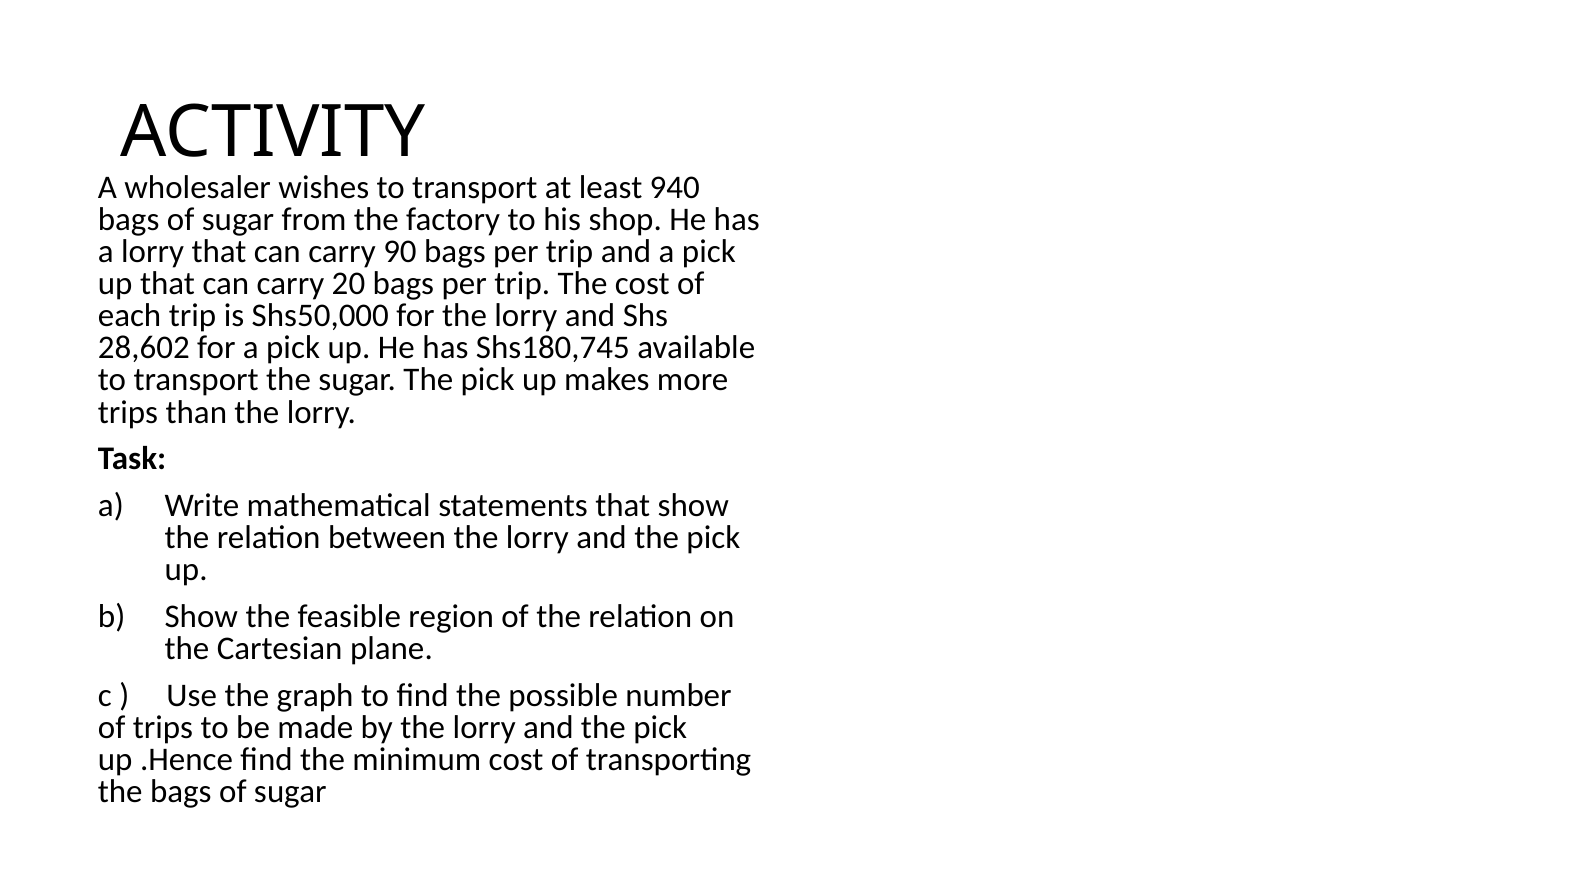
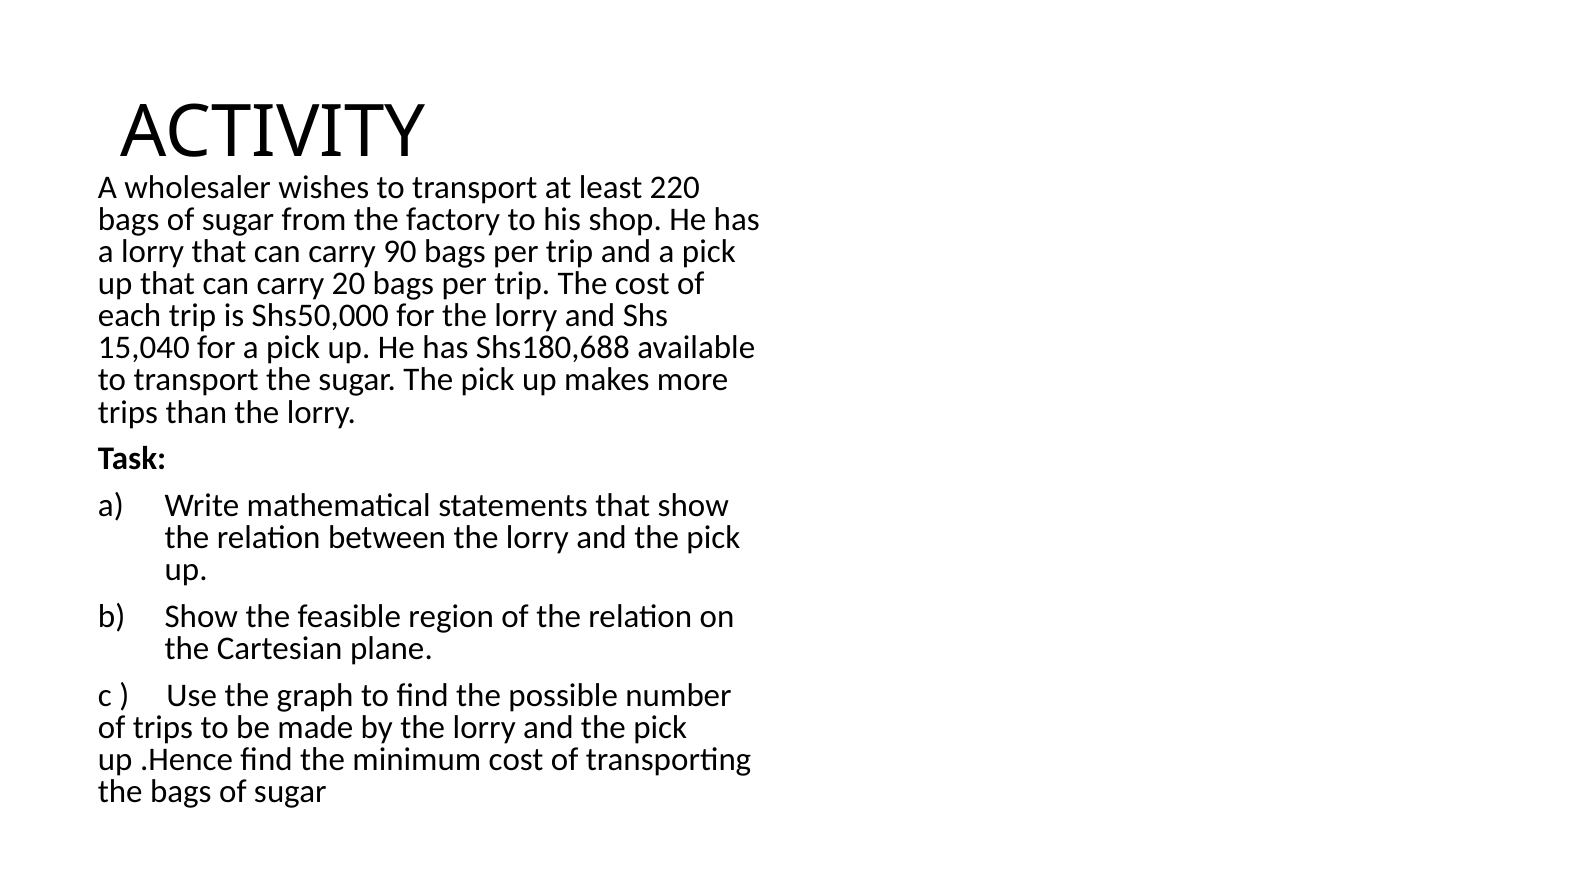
940: 940 -> 220 (675, 188)
28,602: 28,602 -> 15,040 (144, 348)
Shs180,745: Shs180,745 -> Shs180,688 (553, 348)
